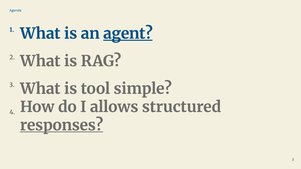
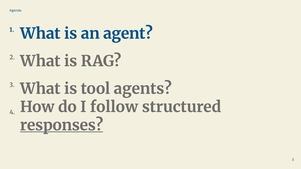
agent underline: present -> none (128, 34)
simple: simple -> agents (143, 89)
allows: allows -> follow (114, 107)
